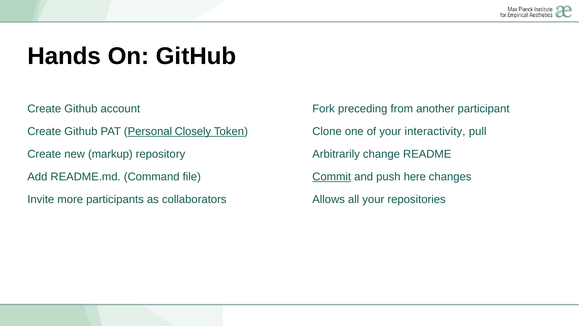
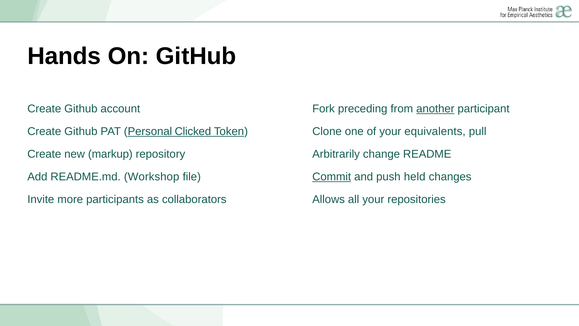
another underline: none -> present (435, 109)
Closely: Closely -> Clicked (193, 131)
interactivity: interactivity -> equivalents (435, 131)
Command: Command -> Workshop (152, 177)
here: here -> held (415, 177)
